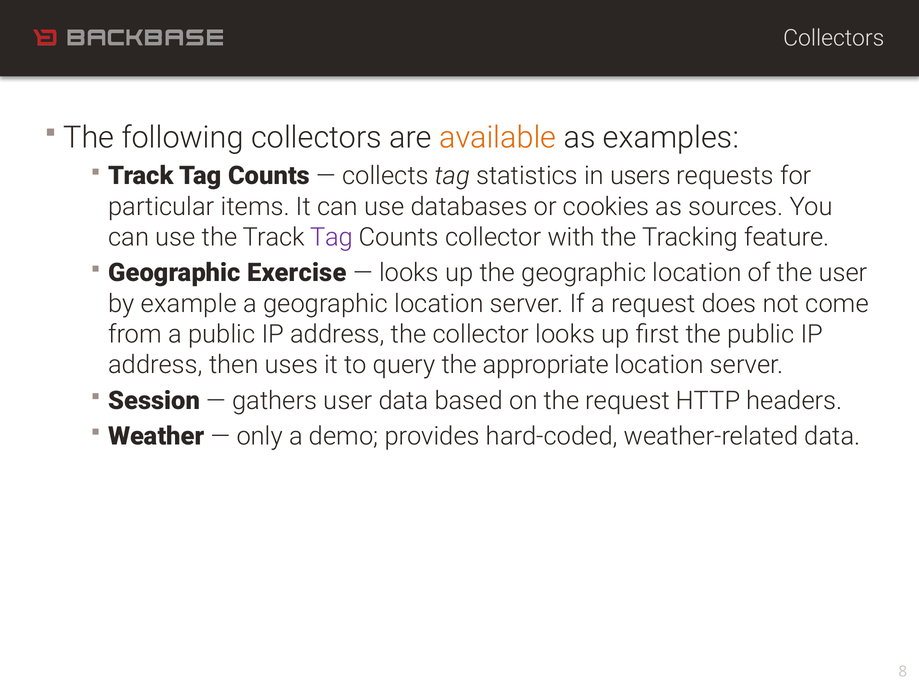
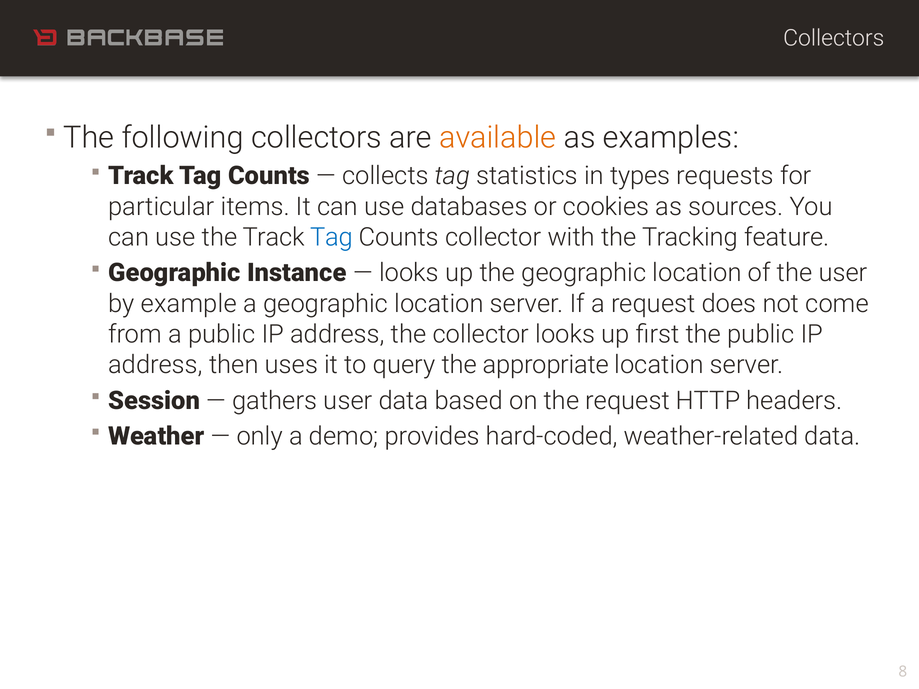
users: users -> types (640, 176)
Tag colour: purple -> blue (332, 237)
Exercise: Exercise -> Instance (297, 273)
